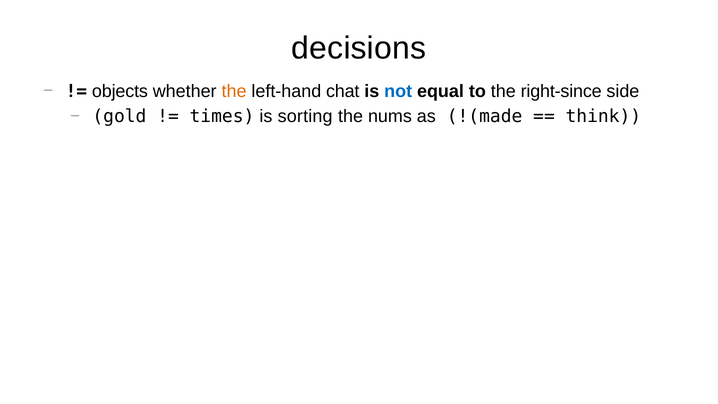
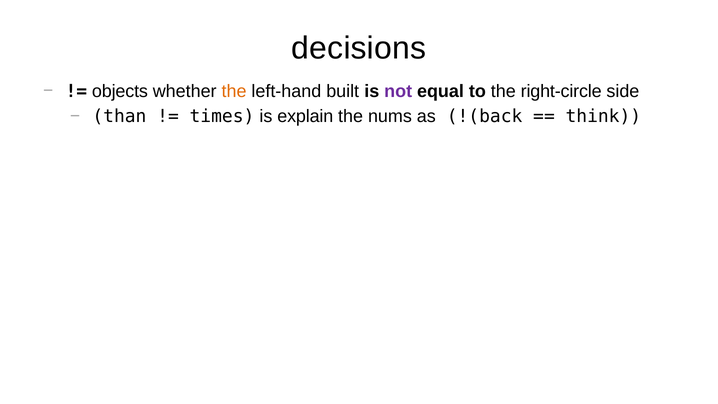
chat: chat -> built (343, 91)
not colour: blue -> purple (398, 91)
right-since: right-since -> right-circle (561, 91)
gold: gold -> than (119, 116)
sorting: sorting -> explain (305, 116)
!(made: !(made -> !(back (485, 116)
